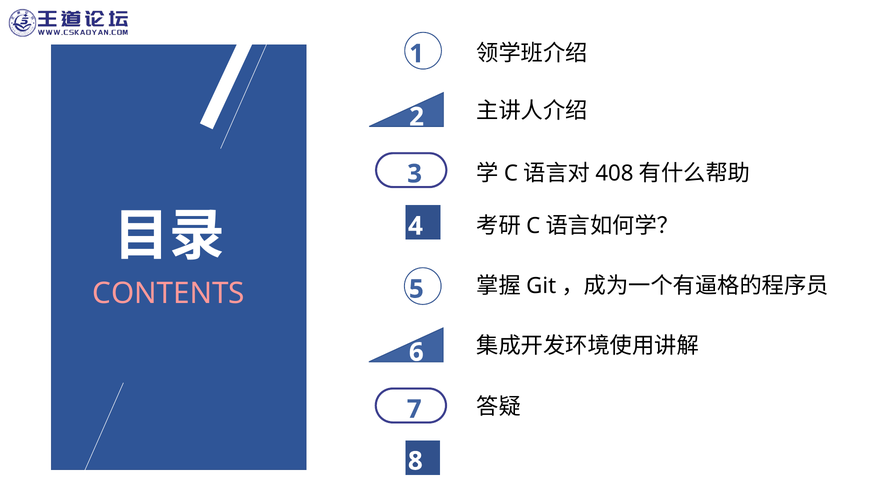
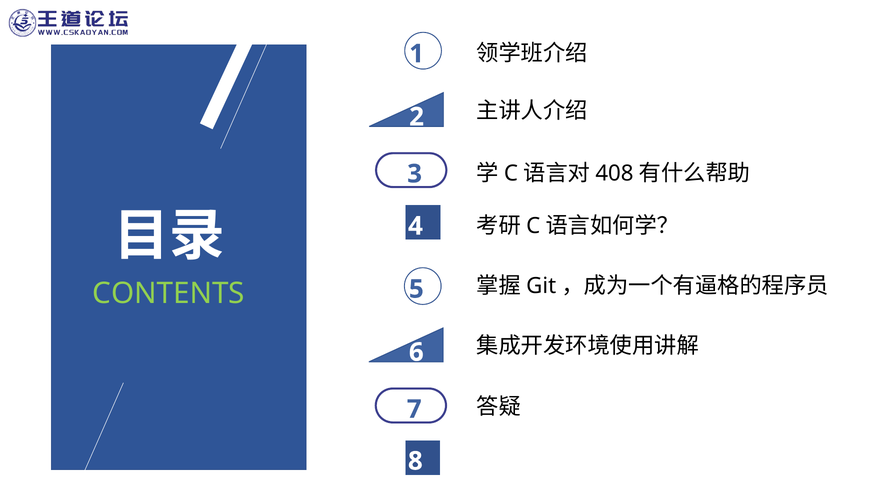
CONTENTS colour: pink -> light green (169, 293)
